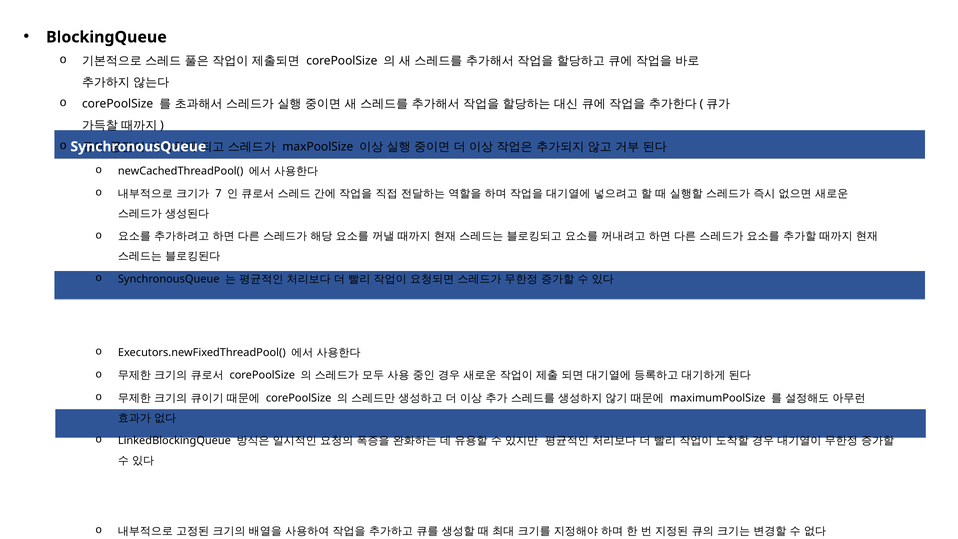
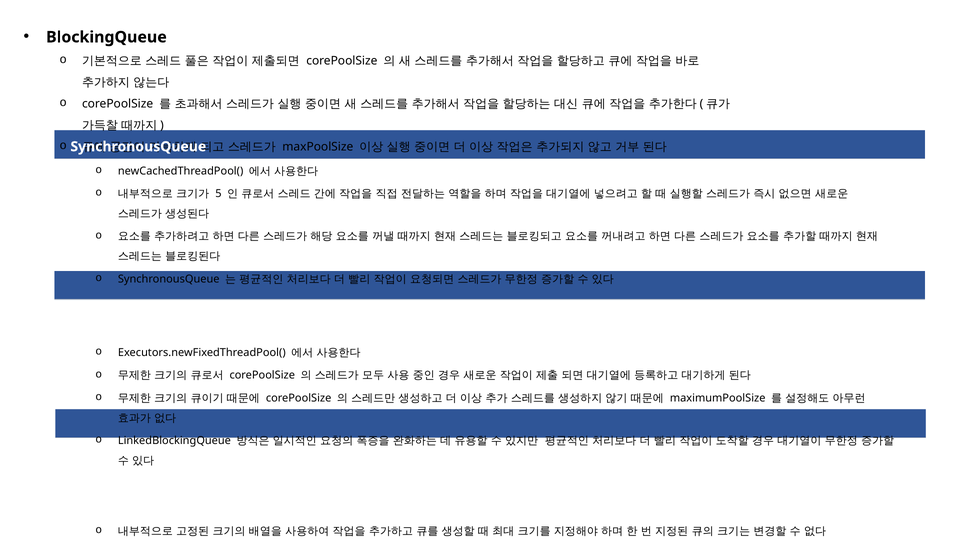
7: 7 -> 5 (218, 194)
